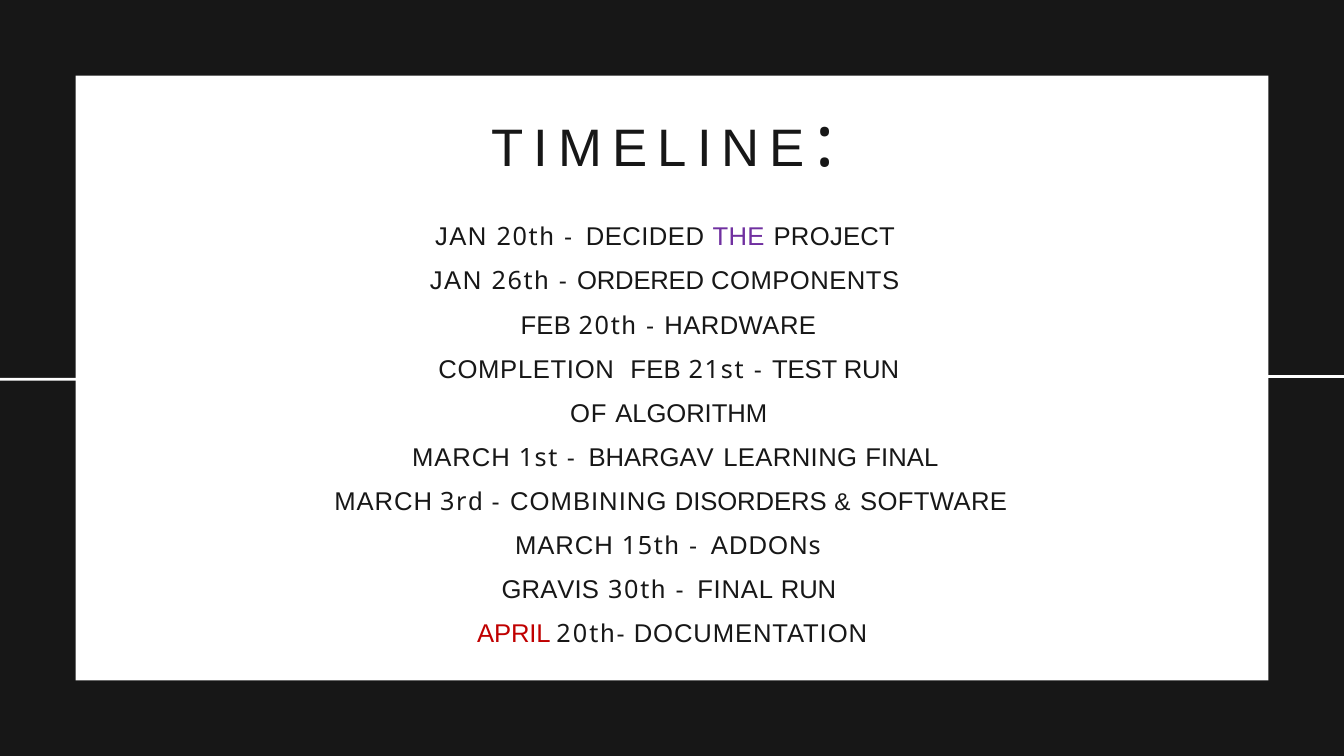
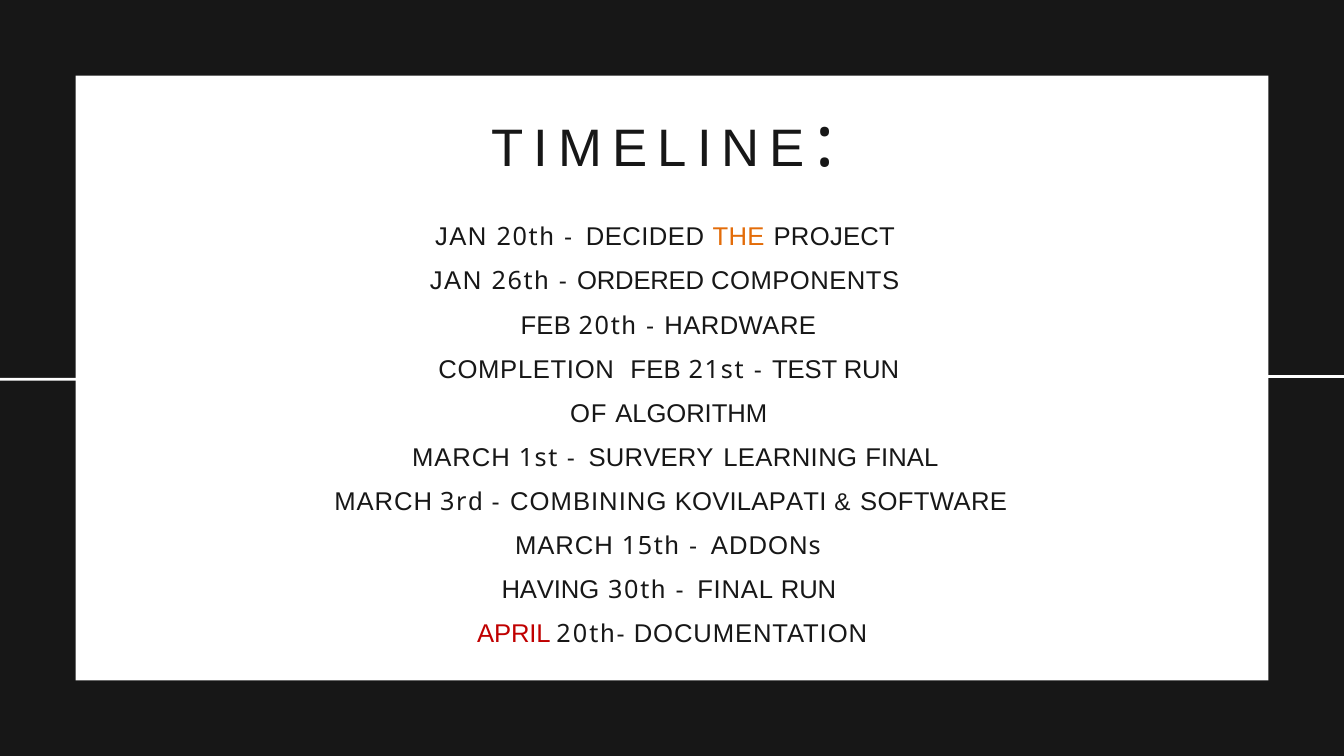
THE colour: purple -> orange (739, 237)
BHARGAV: BHARGAV -> SURVERY (651, 458)
DISORDERS: DISORDERS -> KOVILAPATI (751, 502)
GRAVIS: GRAVIS -> HAVING (550, 590)
